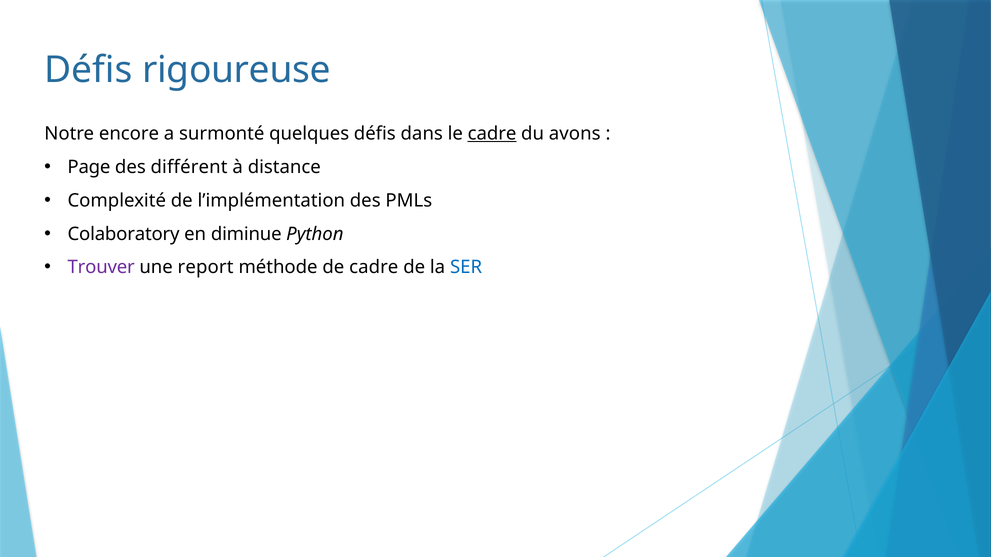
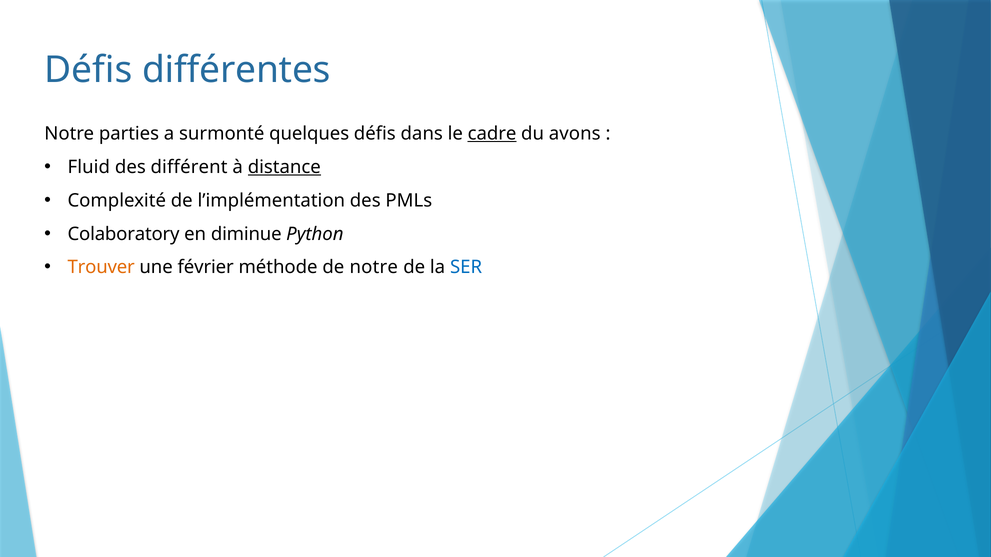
rigoureuse: rigoureuse -> différentes (236, 70)
encore: encore -> parties (129, 134)
Page: Page -> Fluid (89, 167)
distance underline: none -> present (284, 167)
Trouver colour: purple -> orange (101, 268)
report: report -> février (206, 268)
de cadre: cadre -> notre (374, 268)
